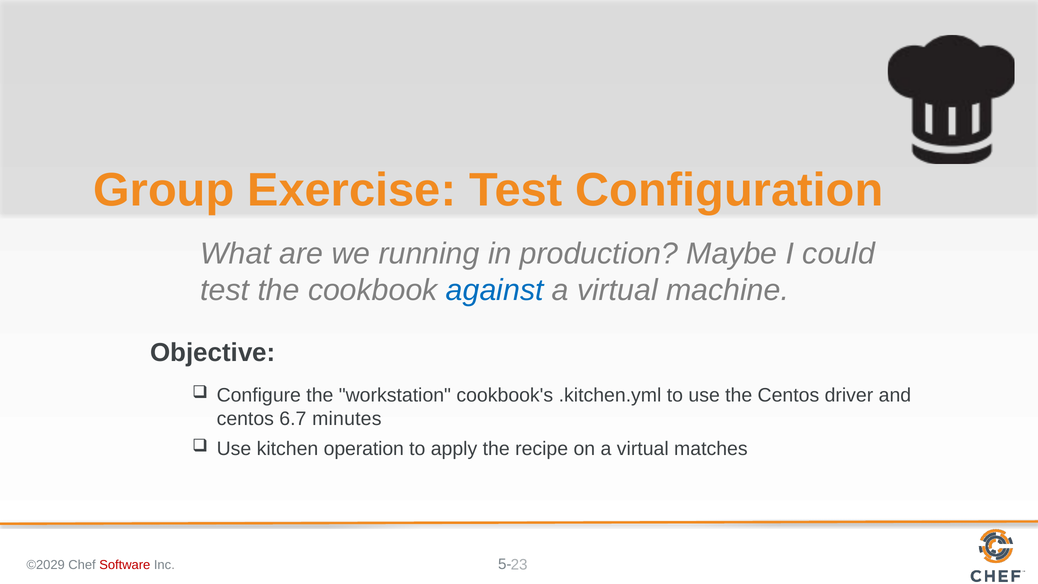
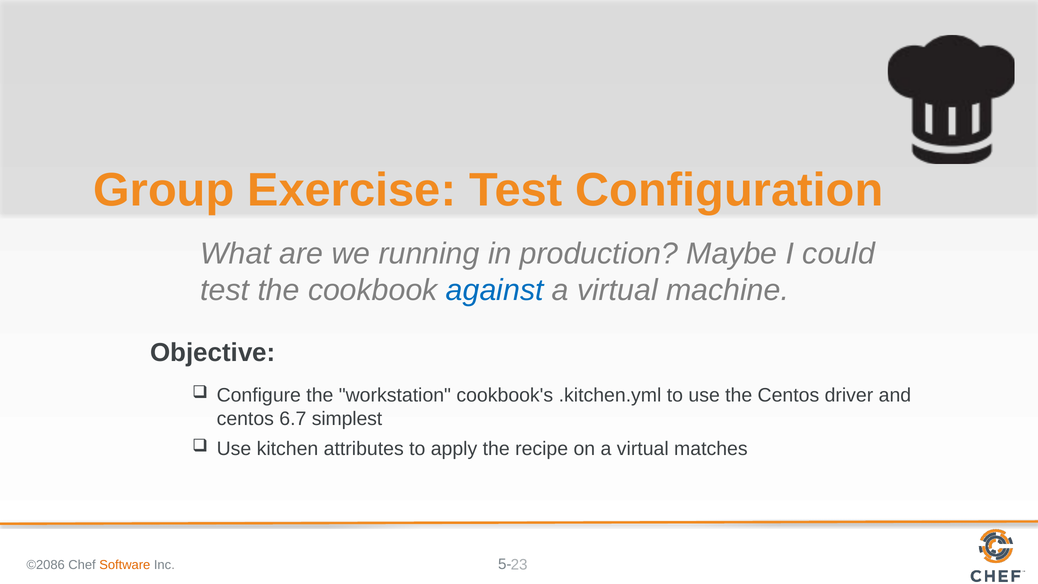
minutes: minutes -> simplest (347, 419)
operation: operation -> attributes (364, 449)
©2029: ©2029 -> ©2086 (46, 565)
Software colour: red -> orange (125, 565)
